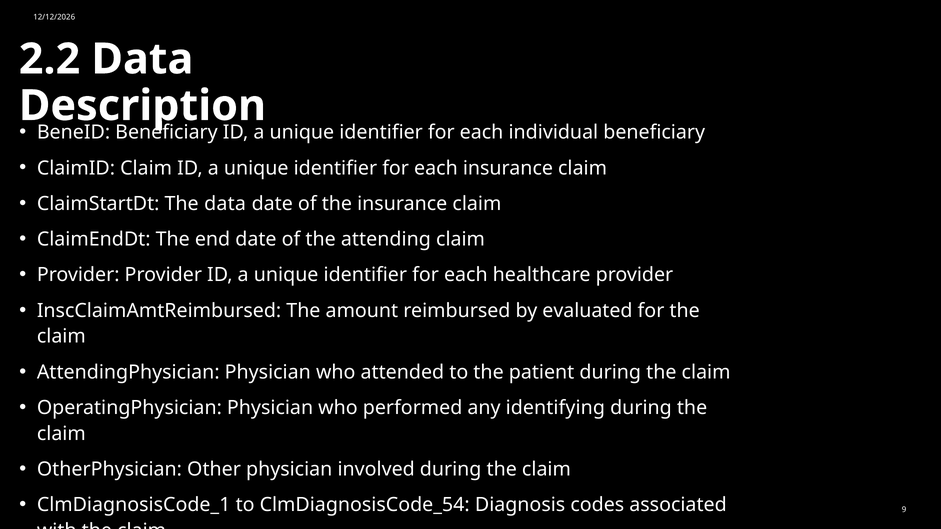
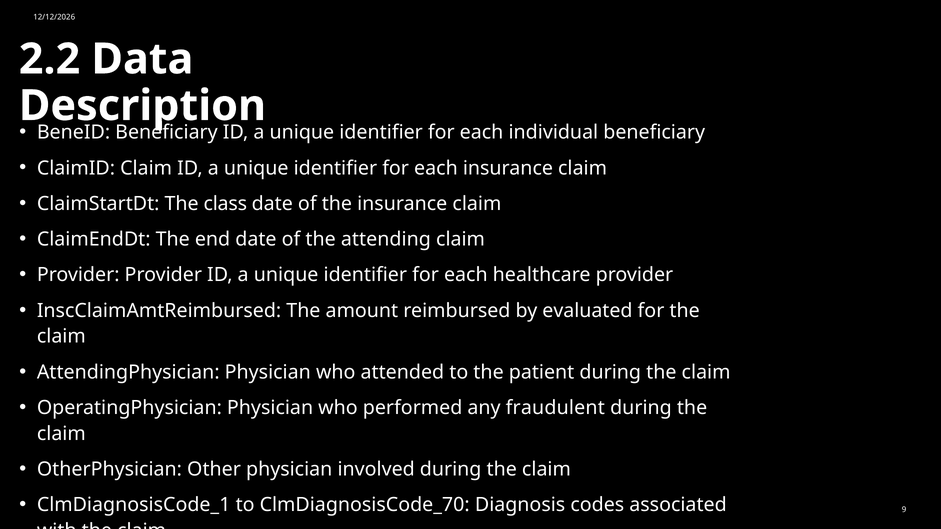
The data: data -> class (225, 204)
identifying: identifying -> fraudulent (555, 408)
ClmDiagnosisCode_54: ClmDiagnosisCode_54 -> ClmDiagnosisCode_70 (365, 505)
